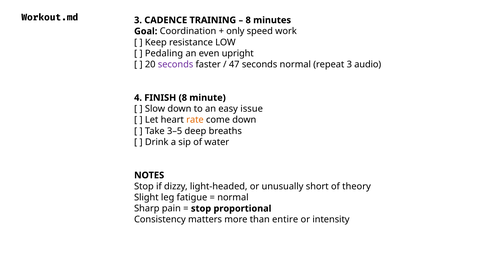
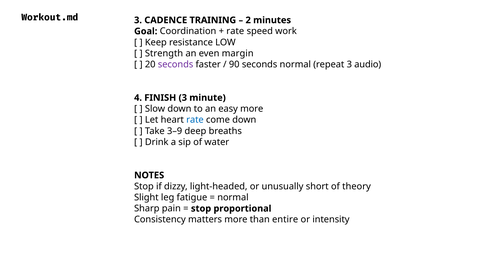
8: 8 -> 2 (248, 20)
only: only -> rate (235, 31)
Pedaling: Pedaling -> Strength (164, 53)
even upright: upright -> margin (238, 53)
47: 47 -> 90 (234, 64)
FINISH 8: 8 -> 3 (183, 98)
easy issue: issue -> more (252, 109)
rate colour: orange -> blue (195, 120)
3–5: 3–5 -> 3–9 (175, 131)
